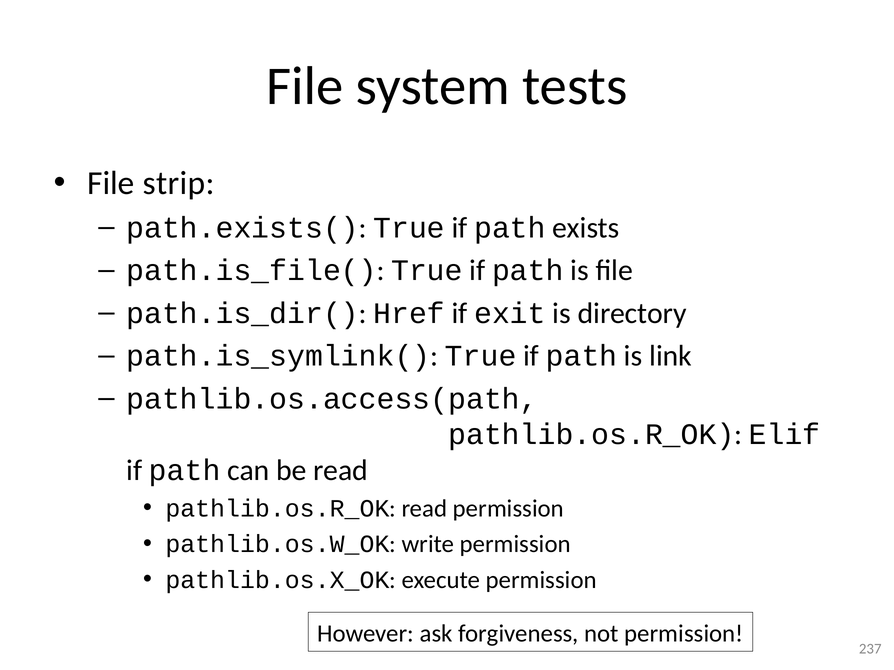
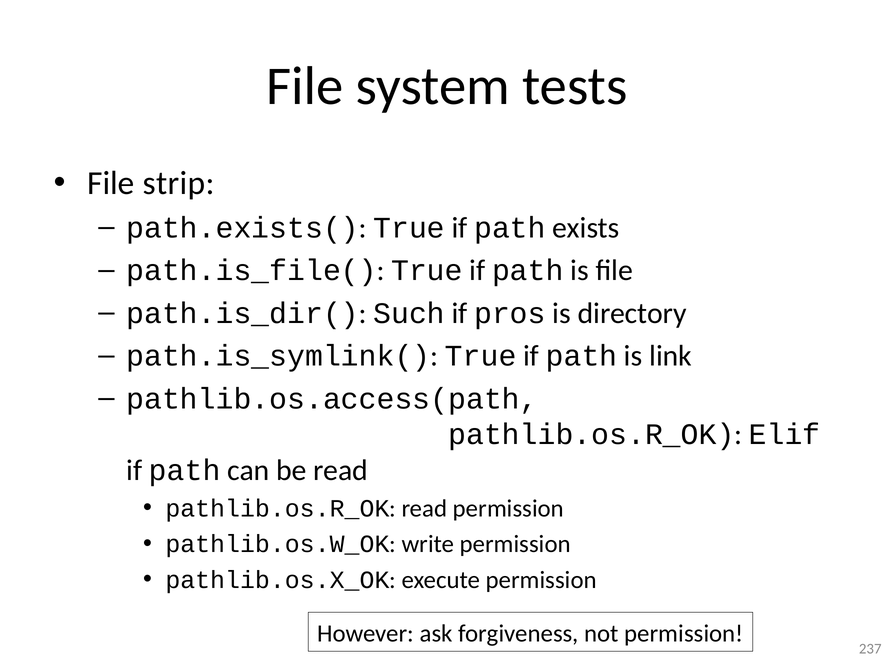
Href: Href -> Such (409, 314)
exit: exit -> pros (510, 314)
